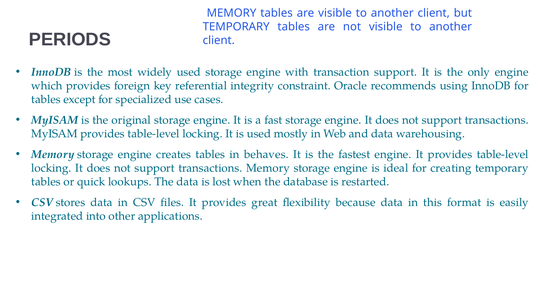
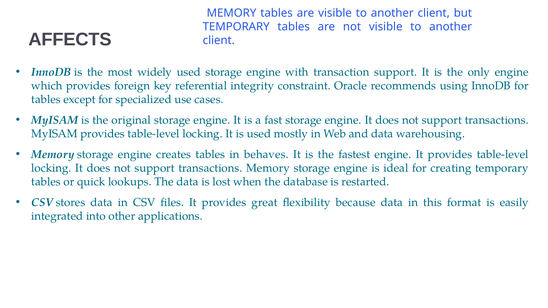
PERIODS: PERIODS -> AFFECTS (70, 40)
